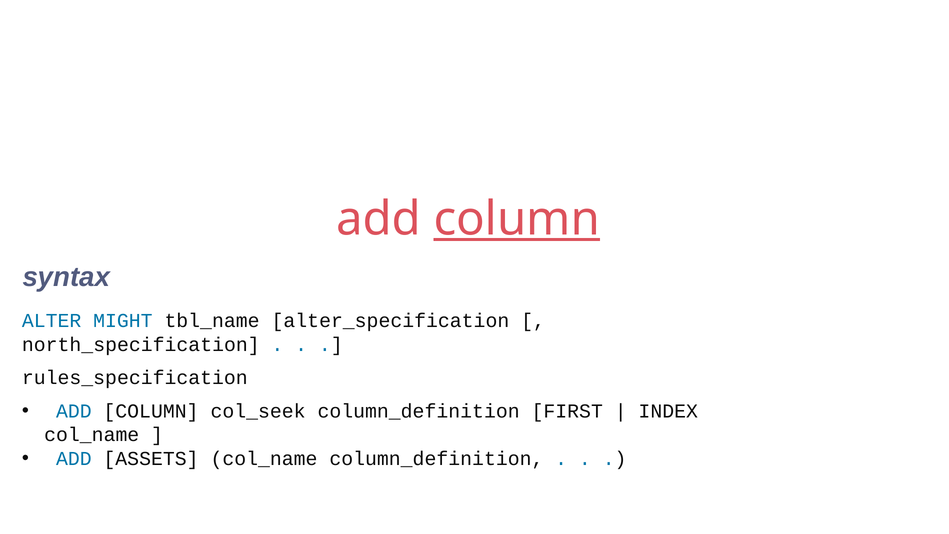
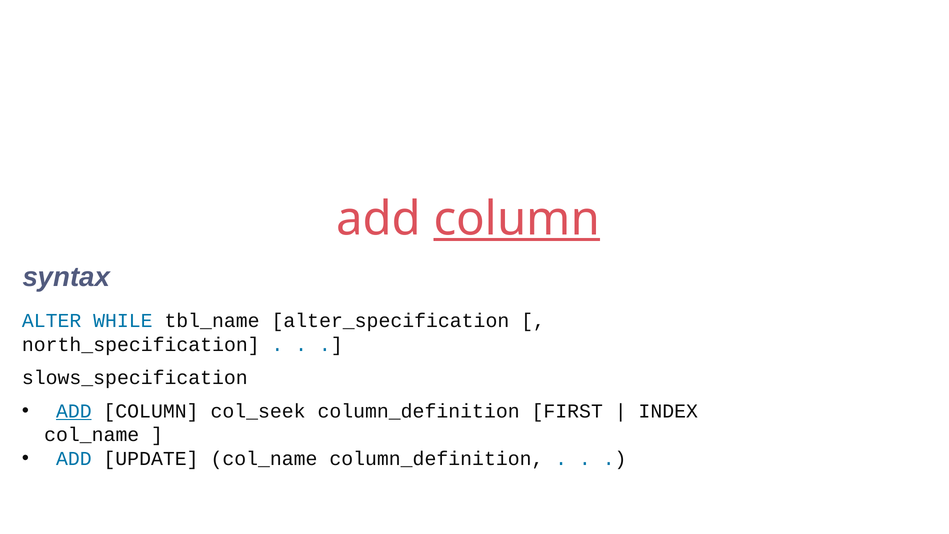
MIGHT: MIGHT -> WHILE (123, 321)
rules_specification: rules_specification -> slows_specification (135, 378)
ADD underline: none -> present (74, 411)
ASSETS: ASSETS -> UPDATE (151, 458)
